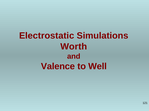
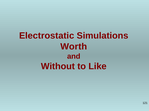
Valence: Valence -> Without (58, 67)
Well: Well -> Like (98, 67)
